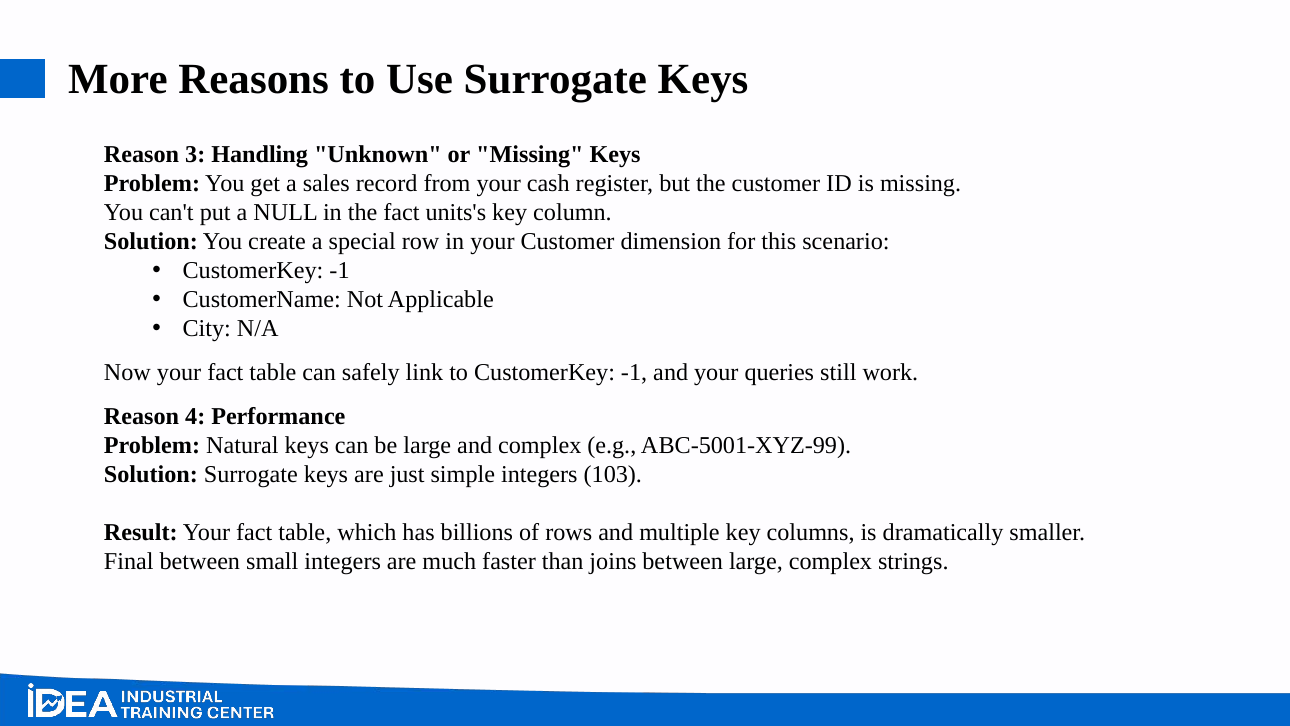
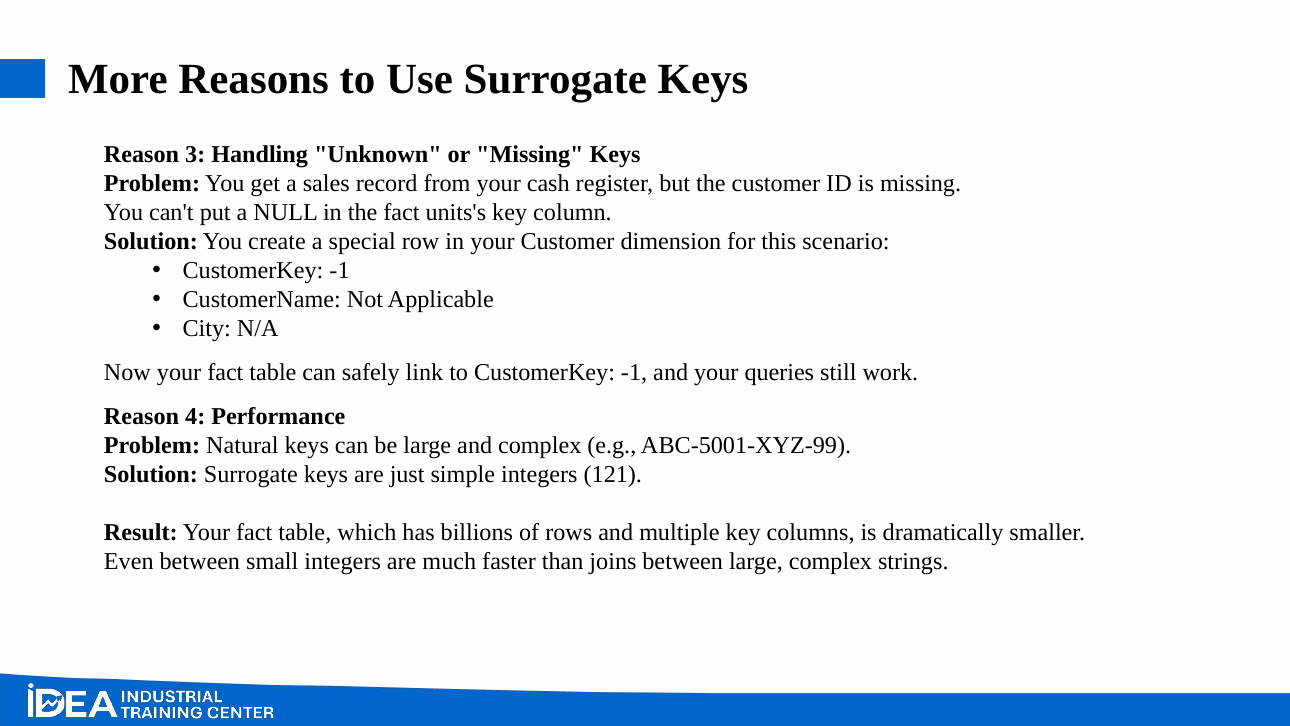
103: 103 -> 121 (613, 474)
Final: Final -> Even (129, 561)
